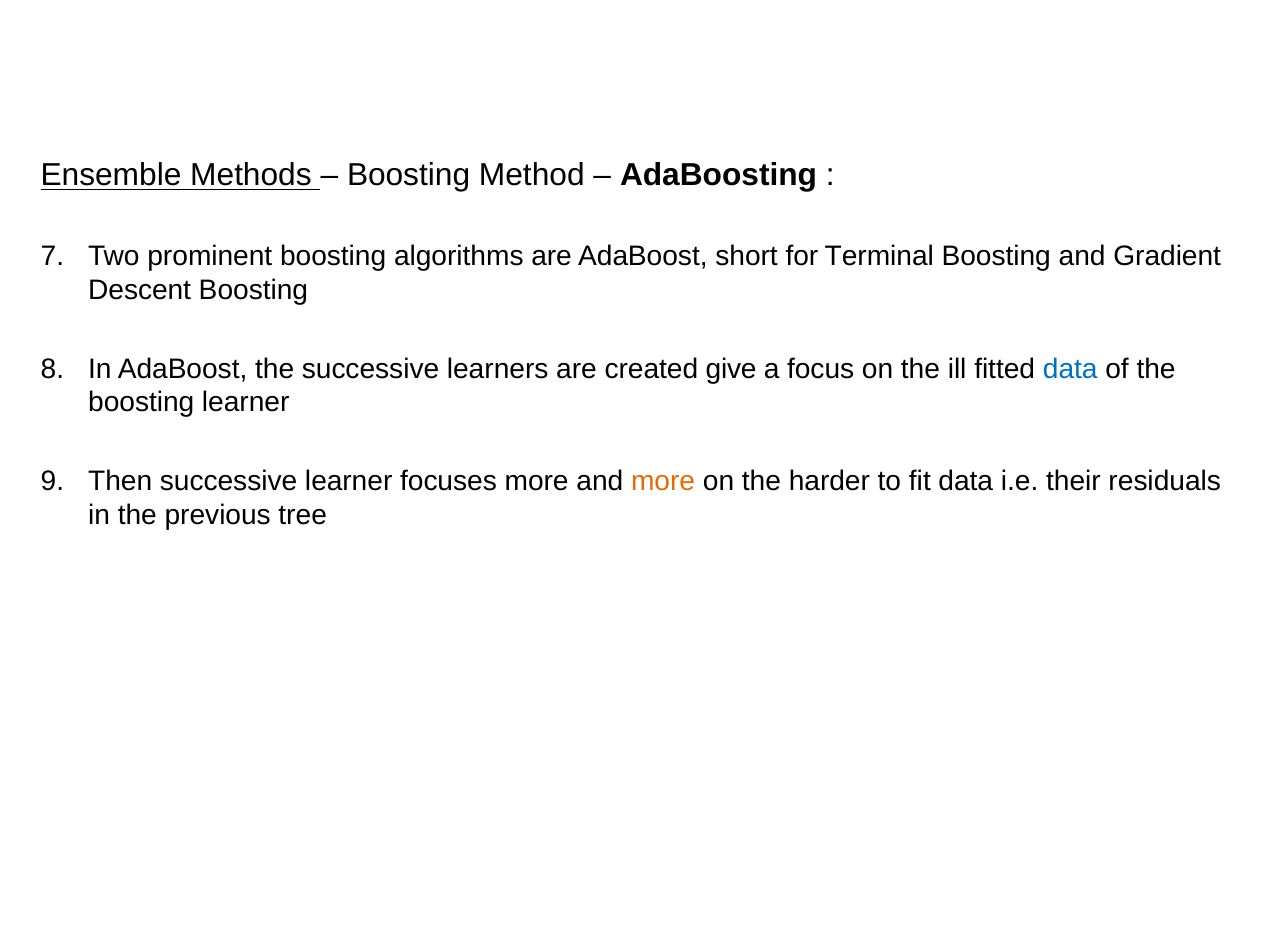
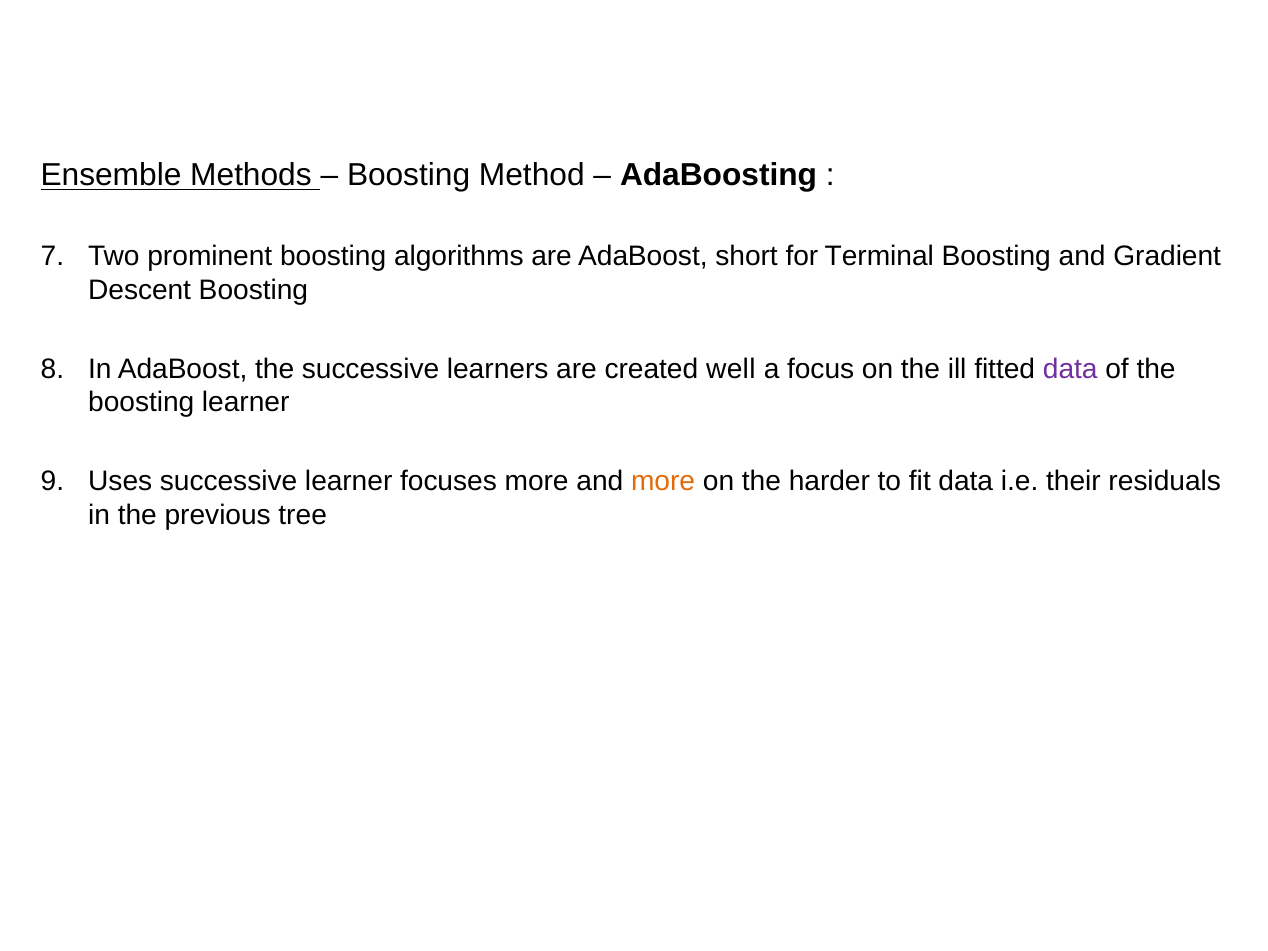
give: give -> well (731, 369)
data colour: blue -> purple (1070, 369)
Then: Then -> Uses (120, 481)
